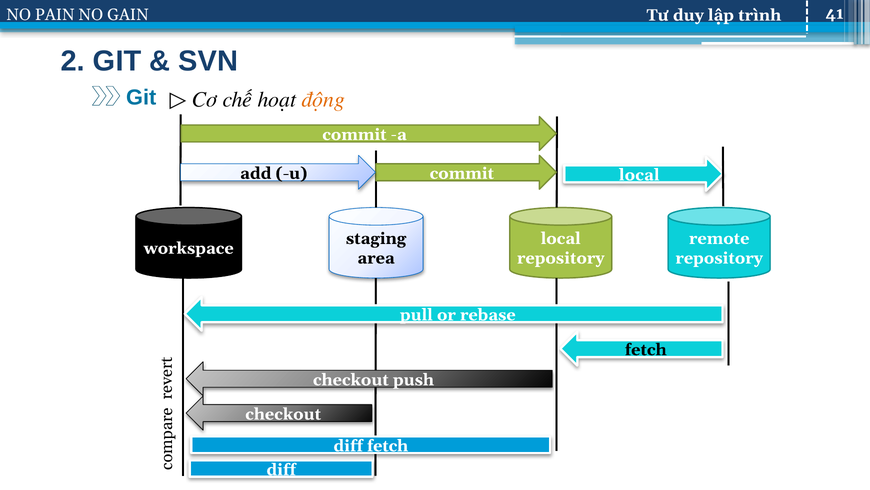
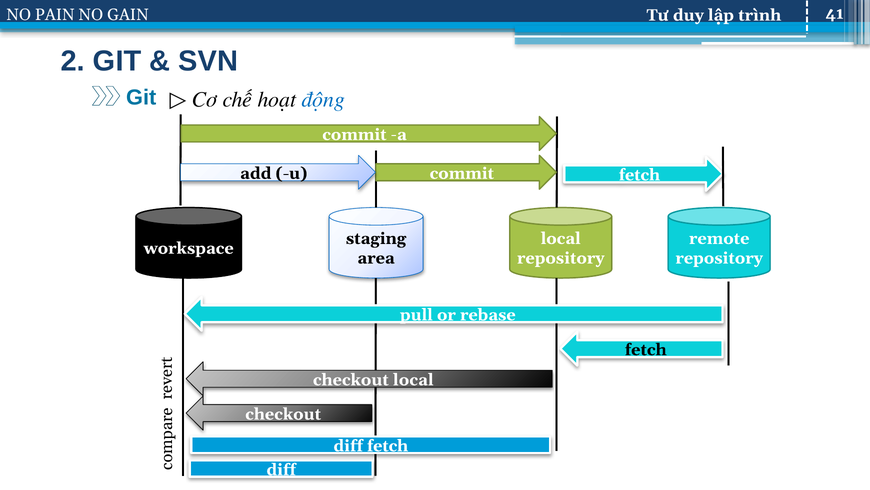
động colour: orange -> blue (323, 99)
local: local -> fetch (639, 175)
push: push -> local (413, 379)
